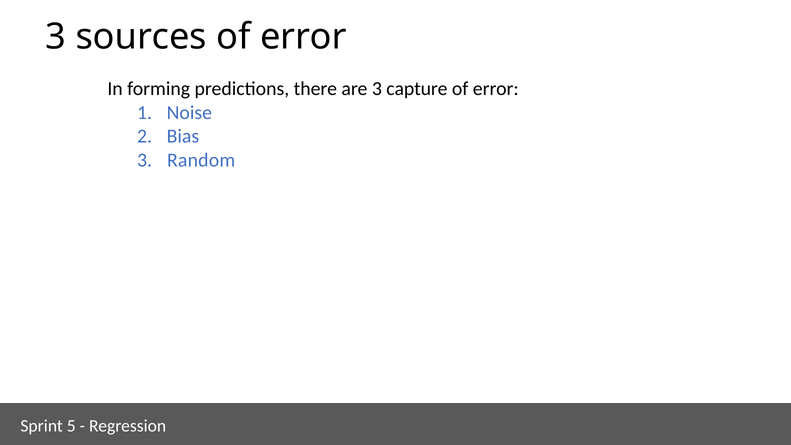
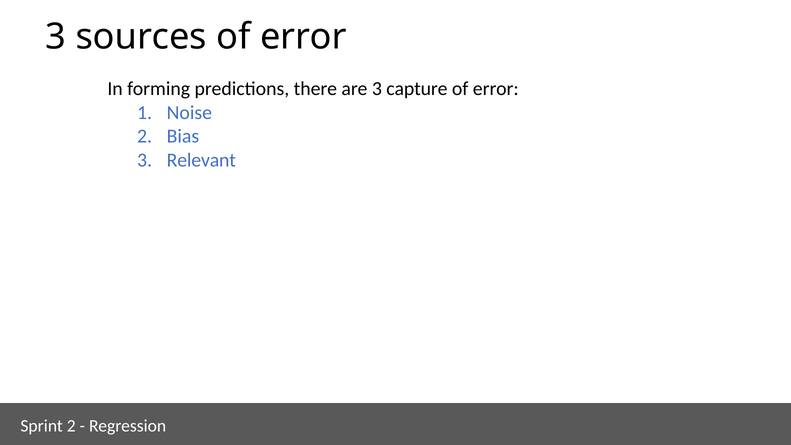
Random: Random -> Relevant (201, 160)
Sprint 5: 5 -> 2 (71, 426)
